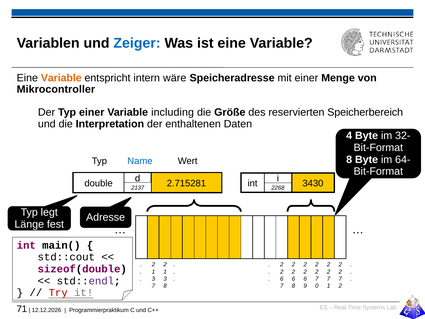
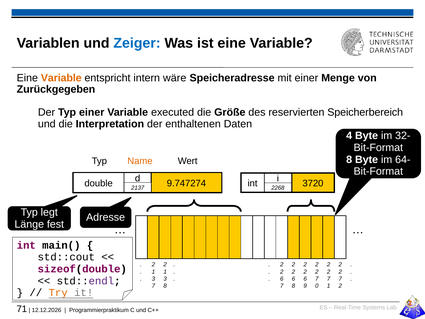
Mikrocontroller: Mikrocontroller -> Zurückgegeben (56, 89)
including: including -> executed (173, 112)
Name colour: blue -> orange (140, 161)
2.715281: 2.715281 -> 9.747274 (186, 183)
3430: 3430 -> 3720 (313, 183)
Try colour: red -> orange (58, 293)
